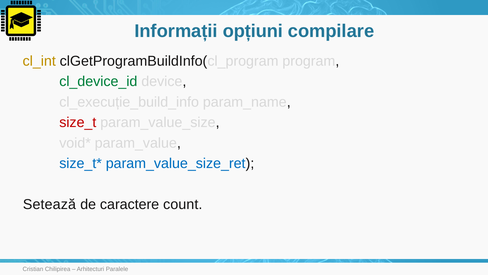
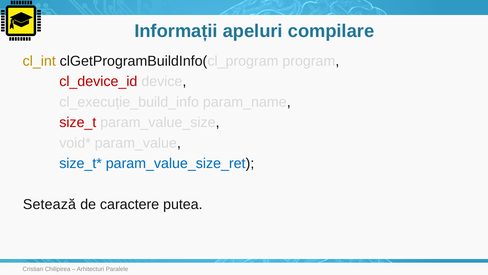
opțiuni: opțiuni -> apeluri (253, 31)
cl_device_id colour: green -> red (98, 81)
count: count -> putea (183, 204)
